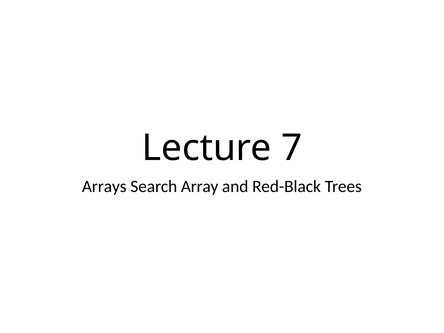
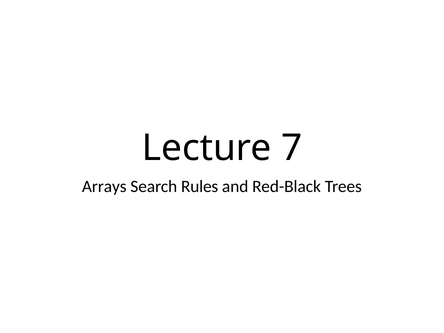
Array: Array -> Rules (200, 186)
